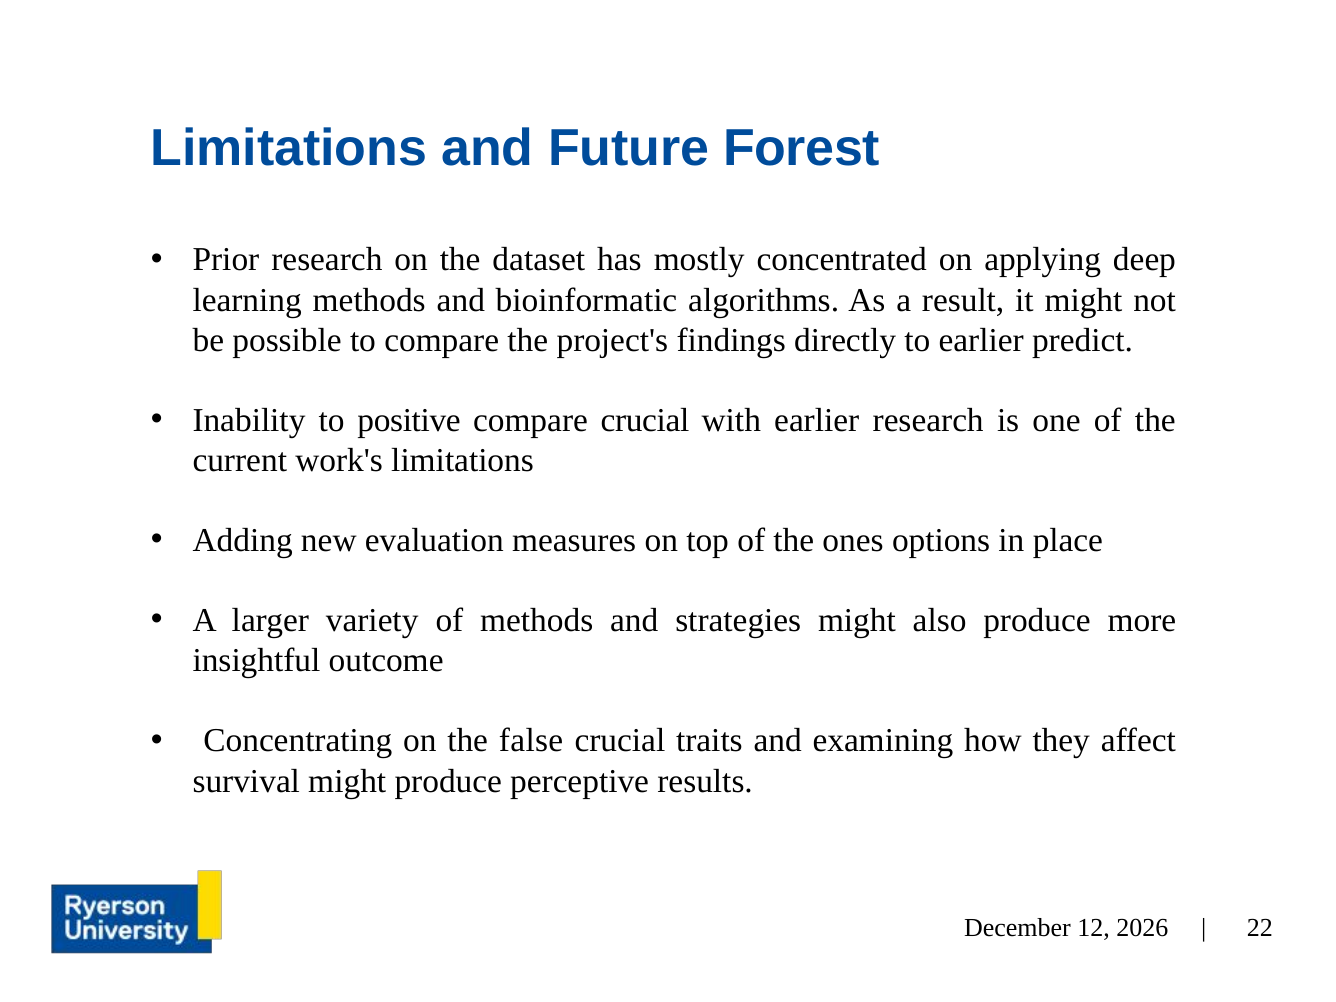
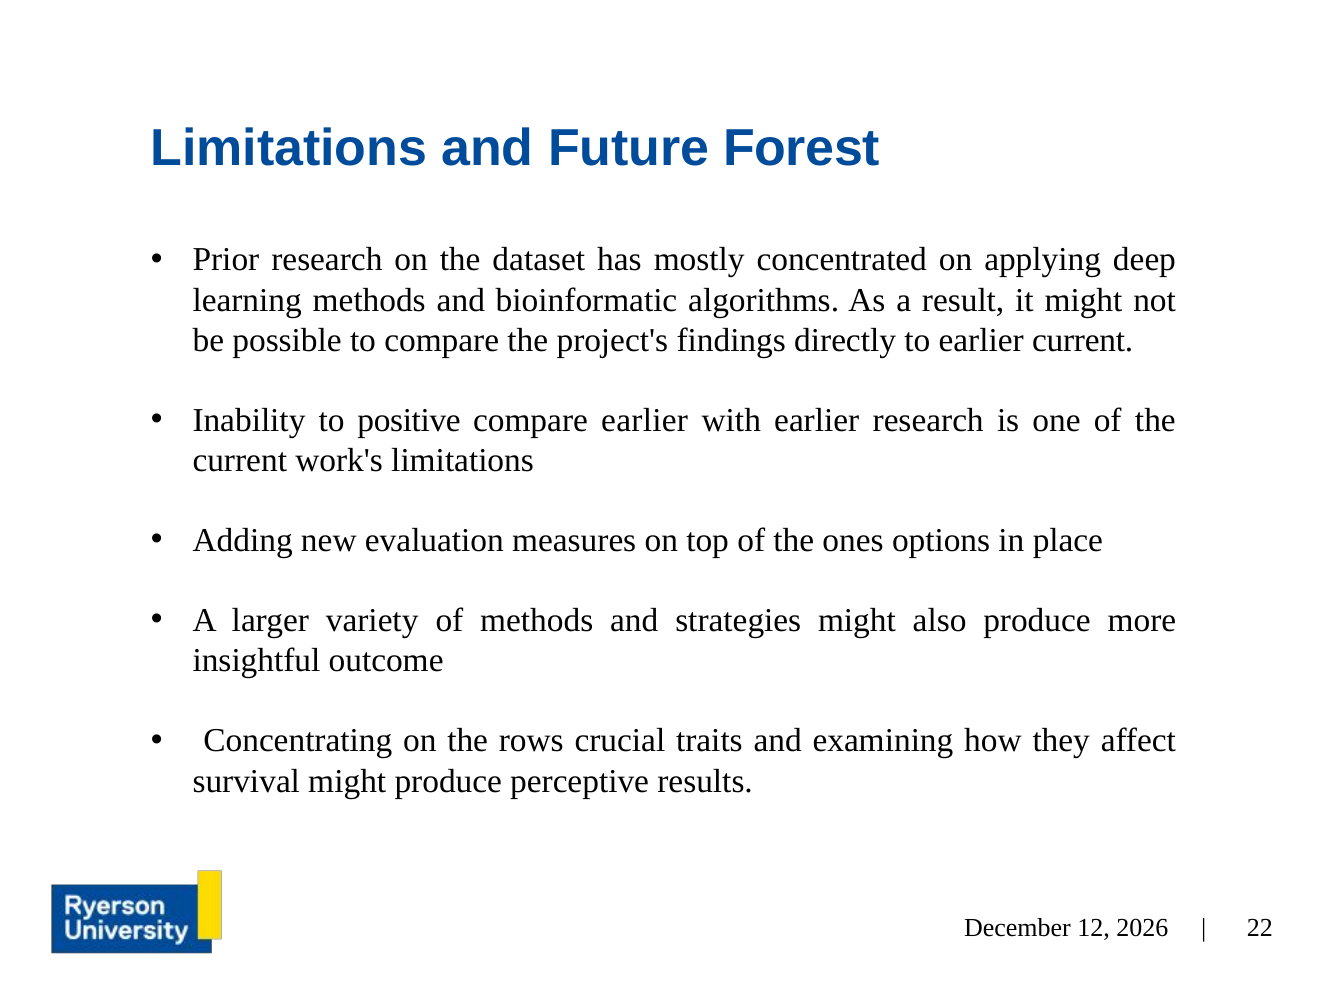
earlier predict: predict -> current (1083, 340)
compare crucial: crucial -> earlier (645, 420)
false: false -> rows (531, 741)
